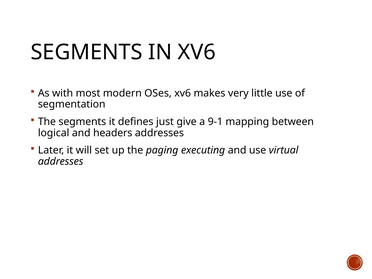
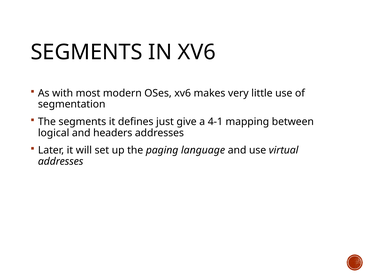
9-1: 9-1 -> 4-1 (215, 122)
executing: executing -> language (203, 150)
